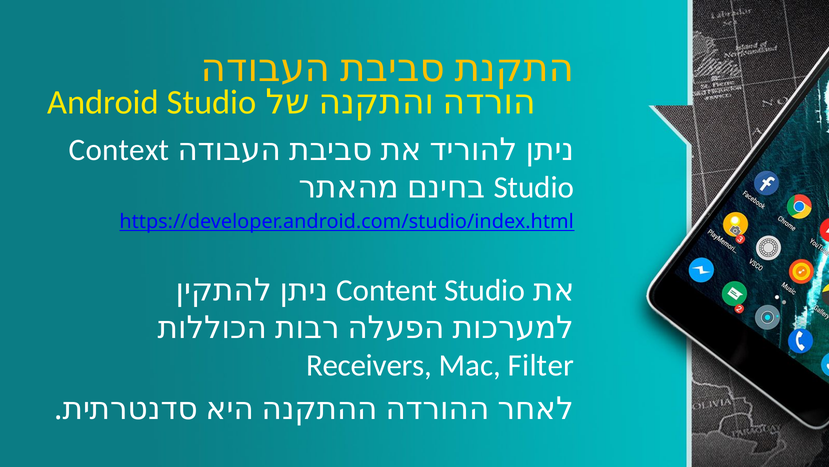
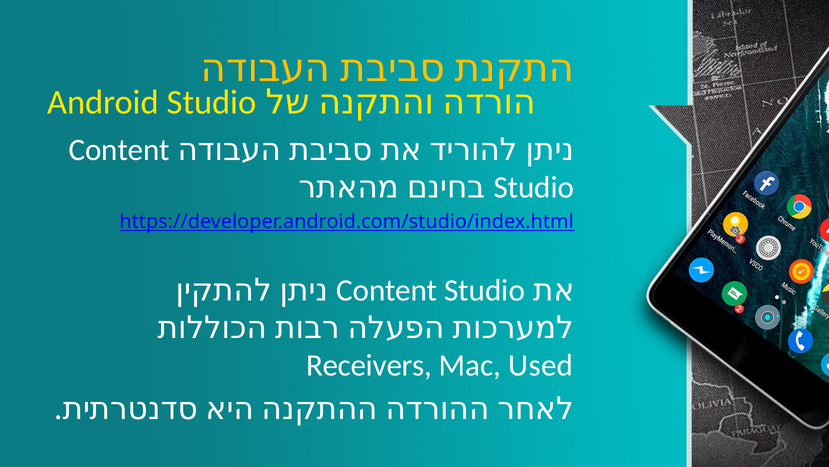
Context: Context -> Content (119, 150)
Filter: Filter -> Used (541, 365)
